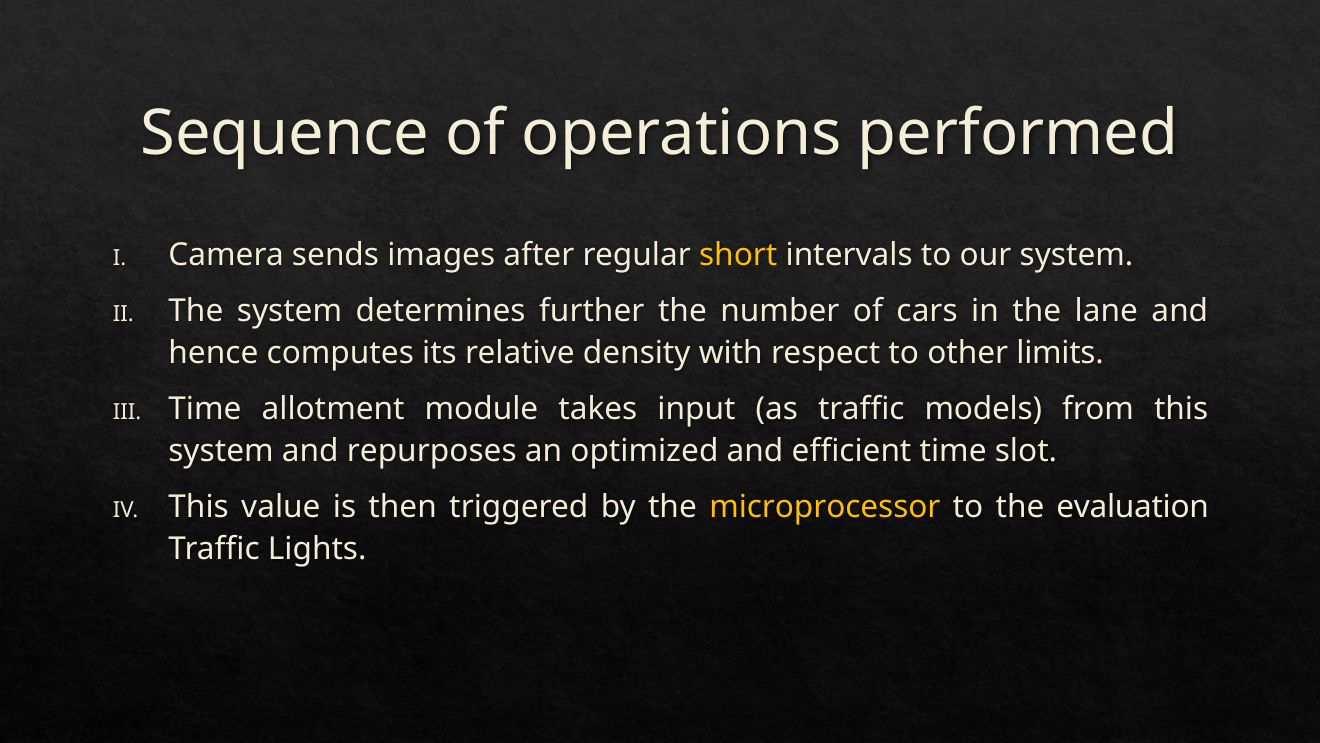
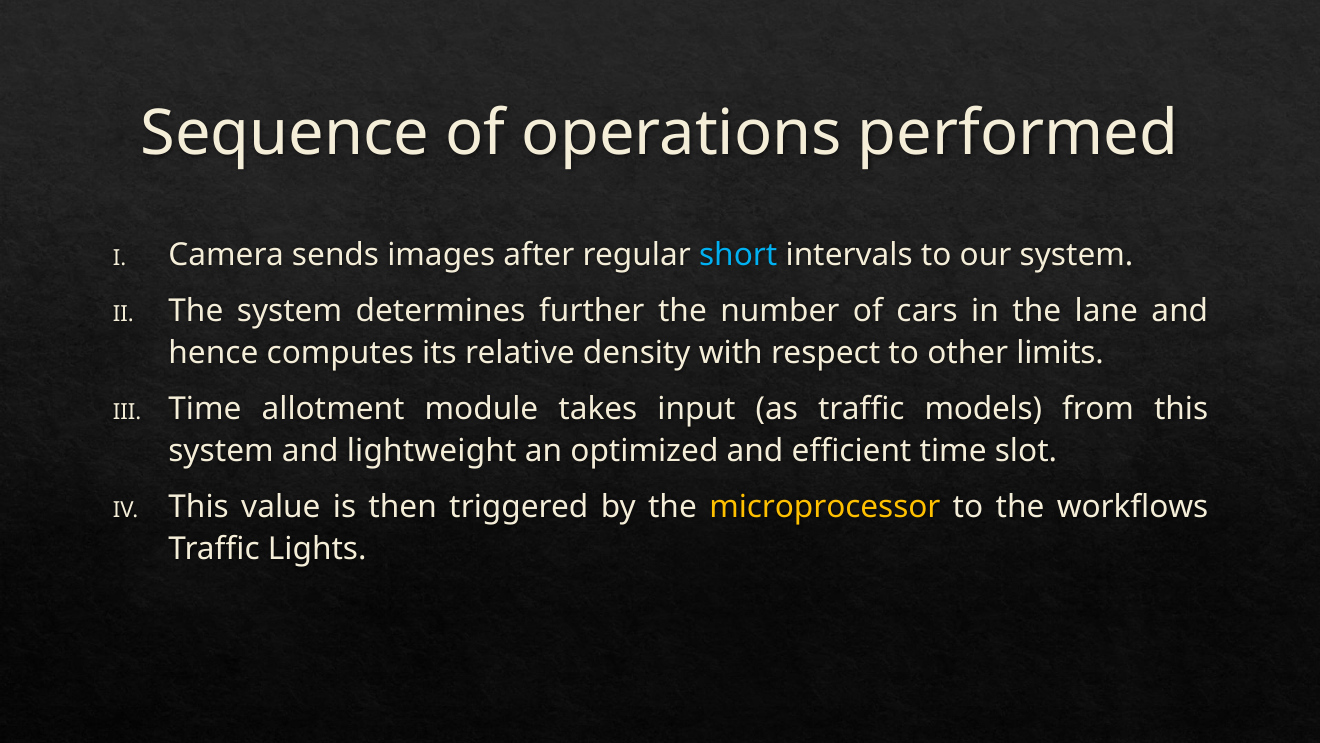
short colour: yellow -> light blue (738, 255)
repurposes: repurposes -> lightweight (432, 451)
evaluation: evaluation -> workflows (1133, 507)
